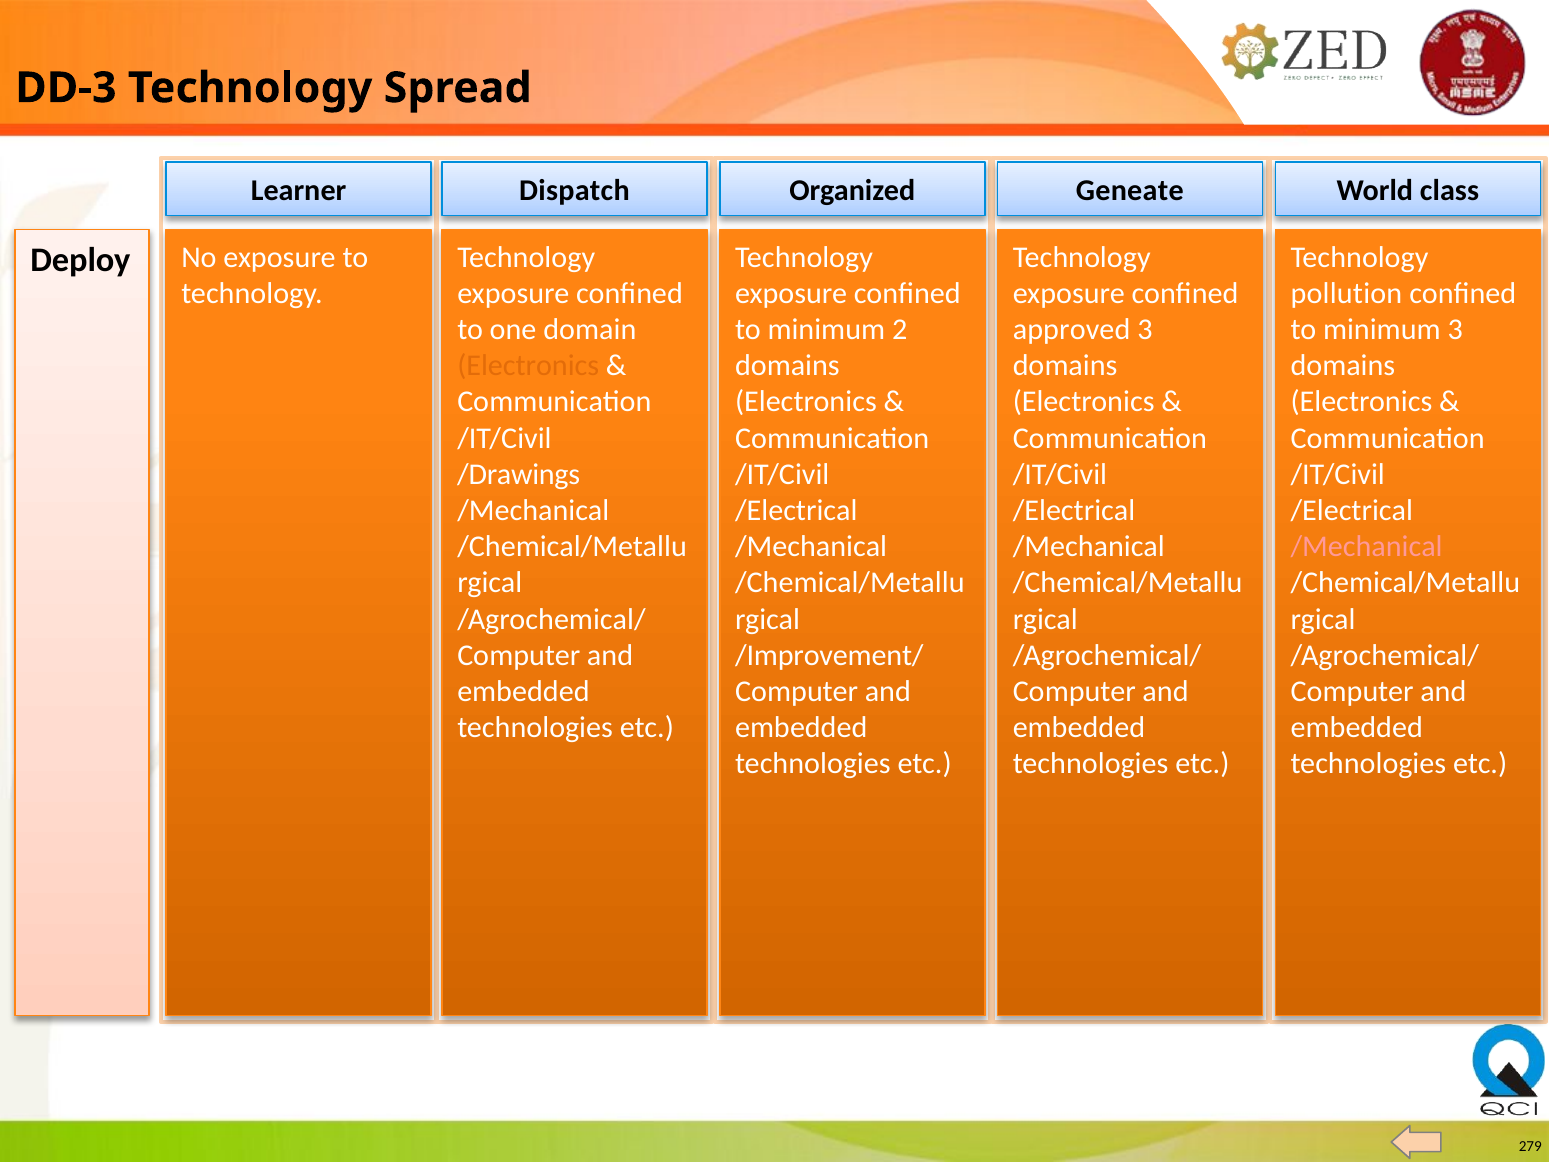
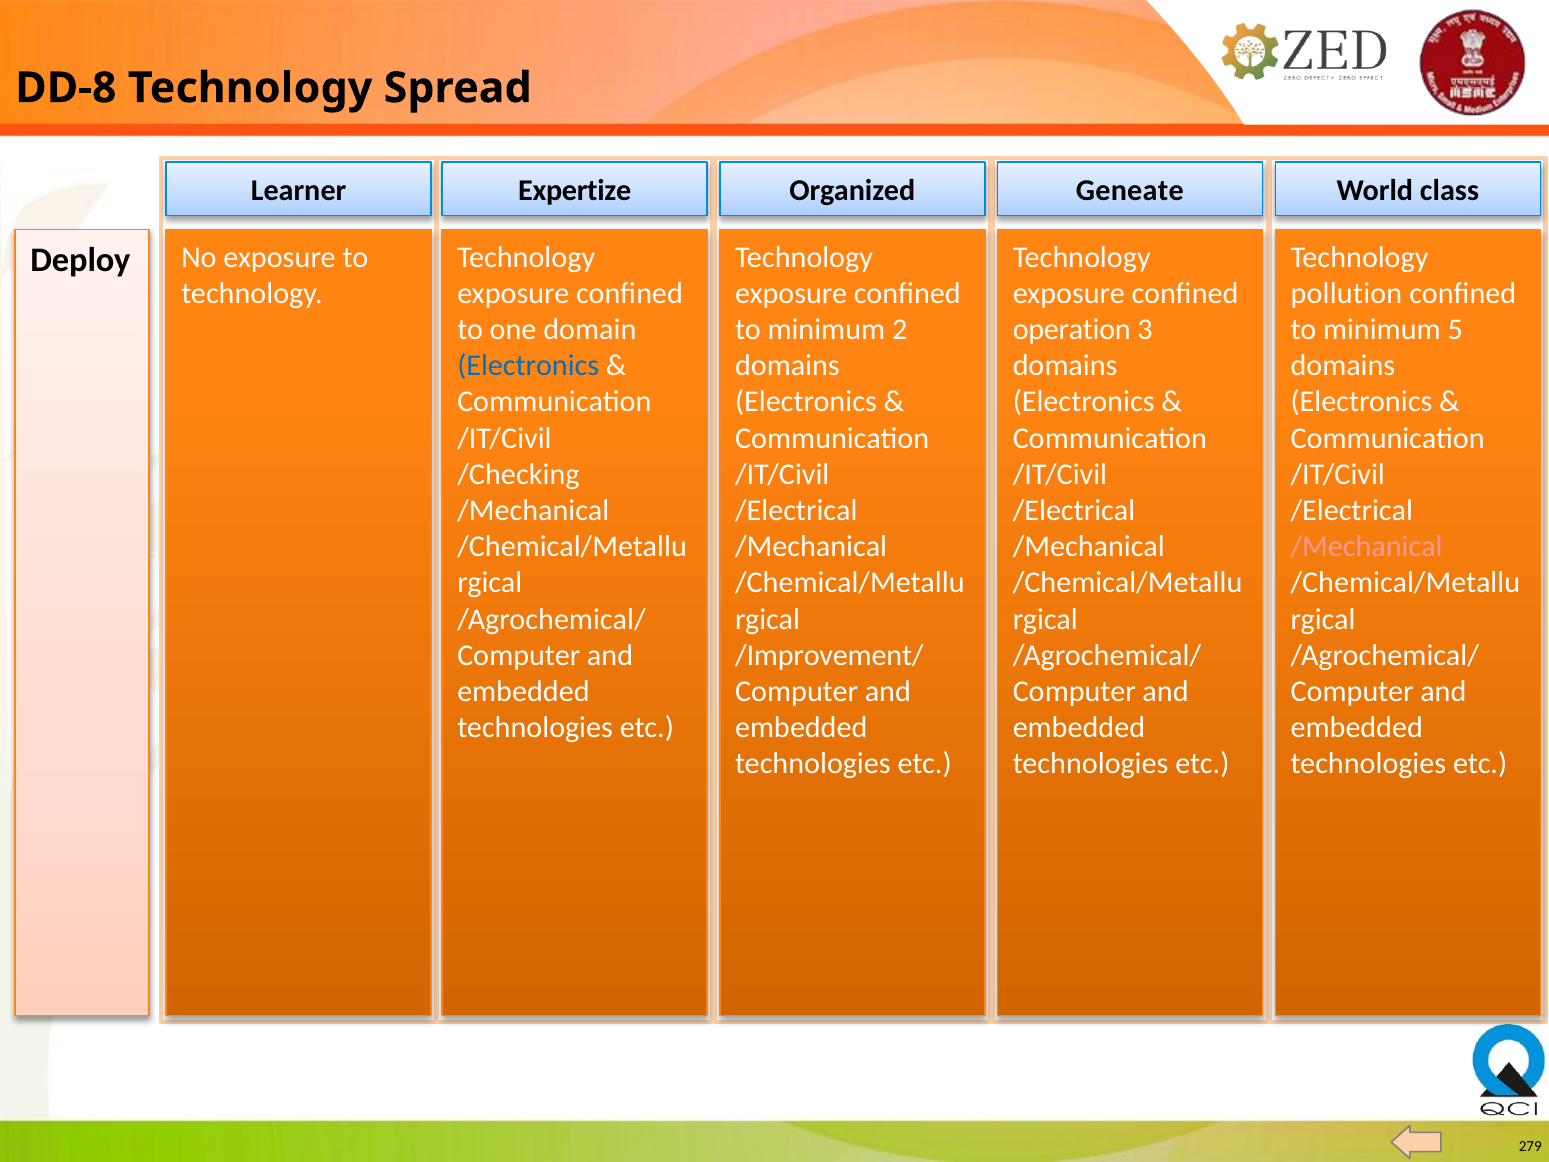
DD-3: DD-3 -> DD-8 (66, 88)
Dispatch: Dispatch -> Expertize (575, 191)
approved: approved -> operation (1072, 330)
minimum 3: 3 -> 5 (1455, 330)
Electronics colour: orange -> blue (528, 366)
/Drawings: /Drawings -> /Checking (518, 474)
